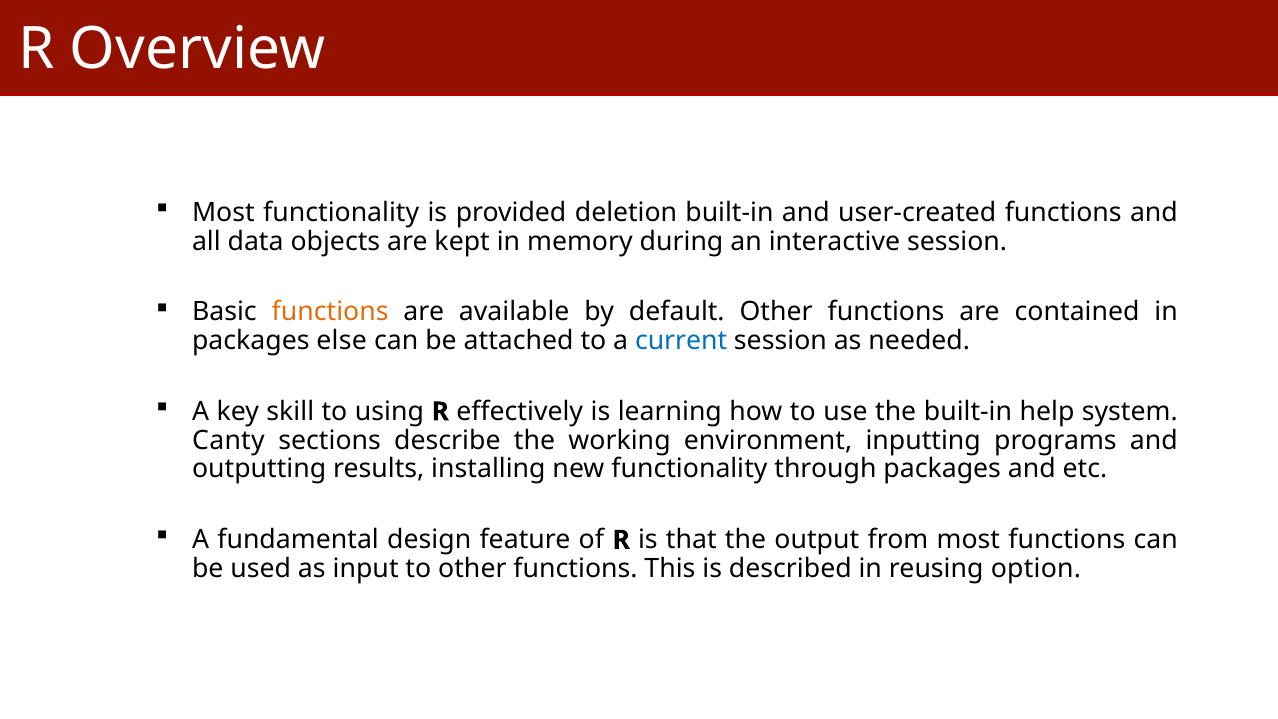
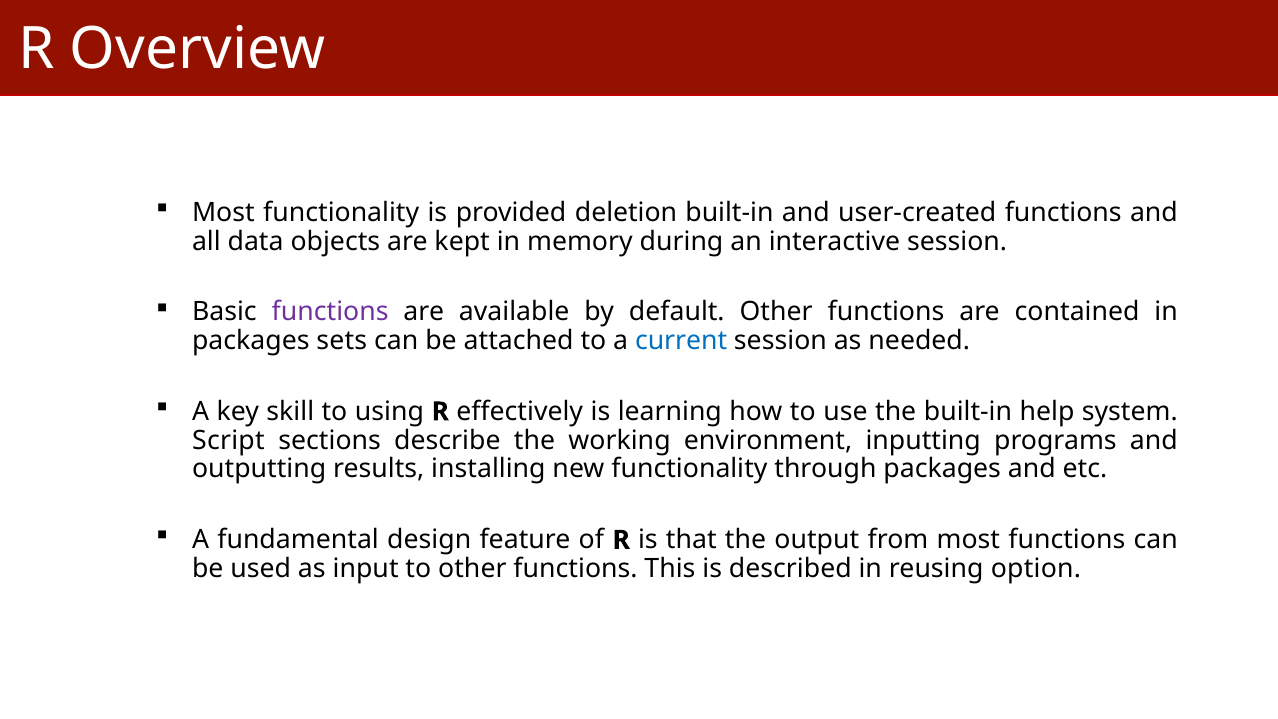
functions colour: orange -> purple (330, 312)
else: else -> sets (342, 341)
Canty: Canty -> Script (228, 440)
